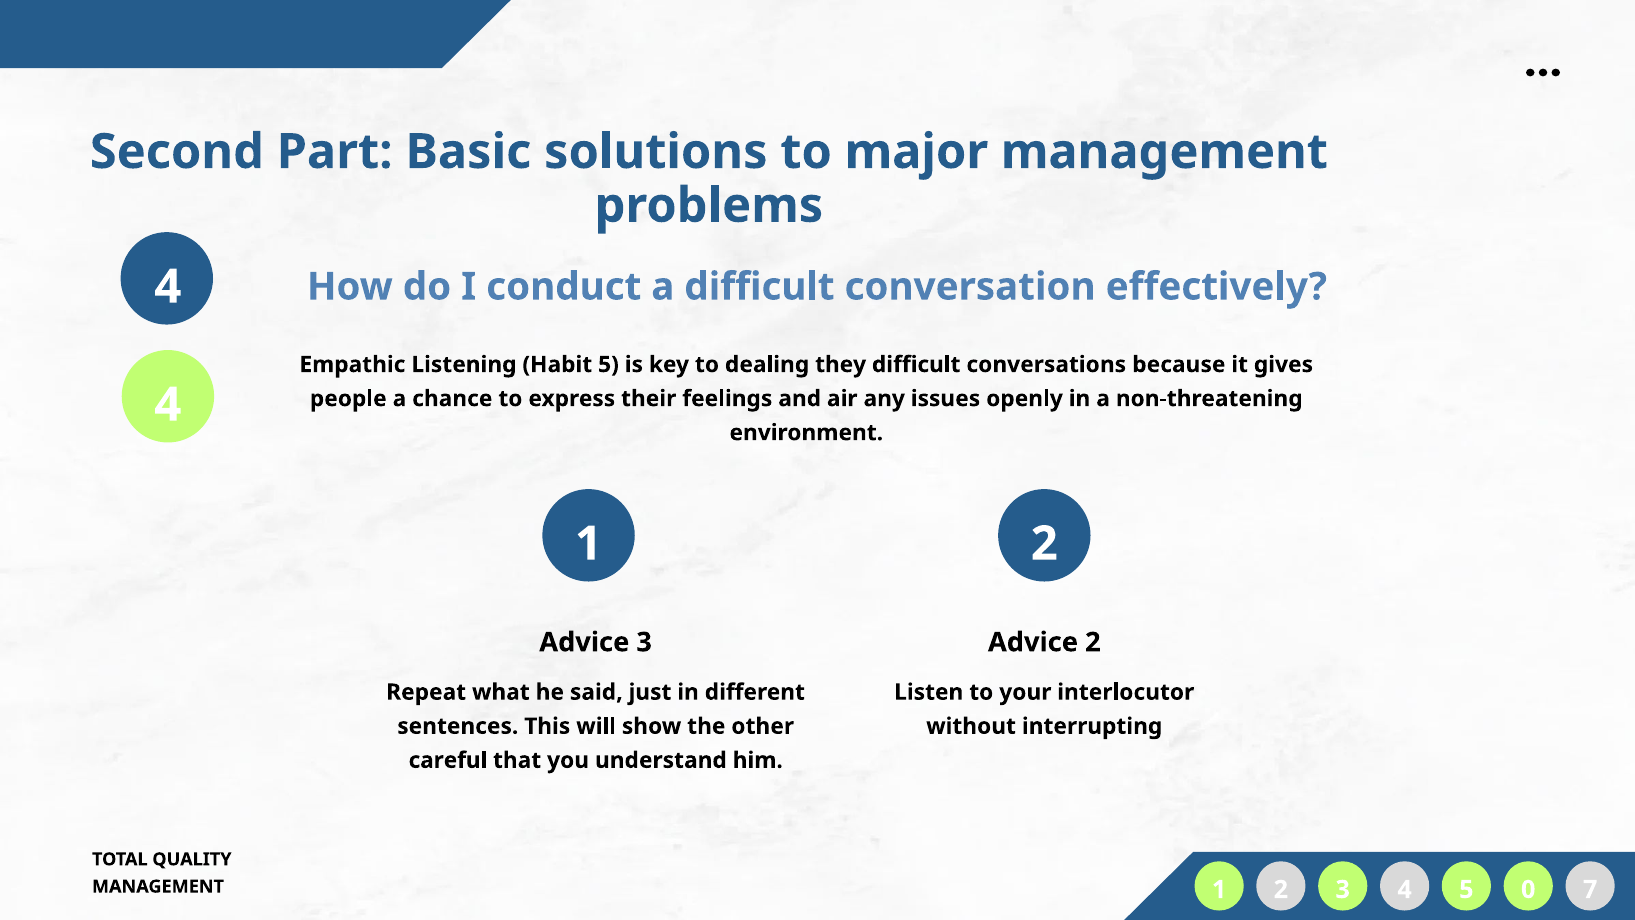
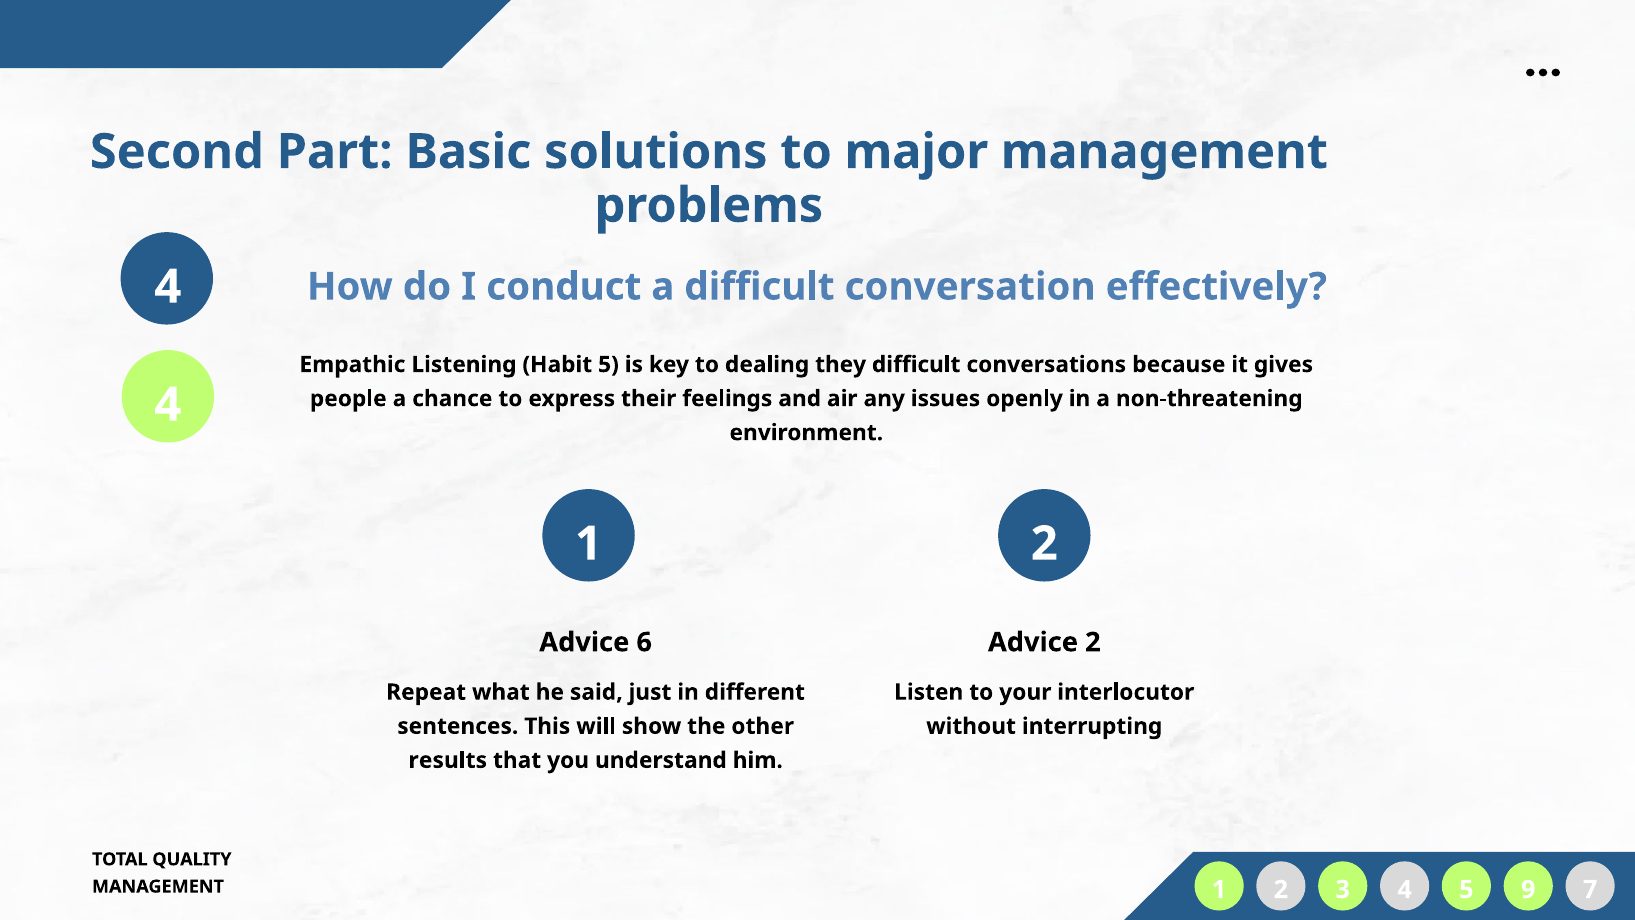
Advice 3: 3 -> 6 (644, 642)
careful: careful -> results (448, 760)
0: 0 -> 9 (1528, 889)
